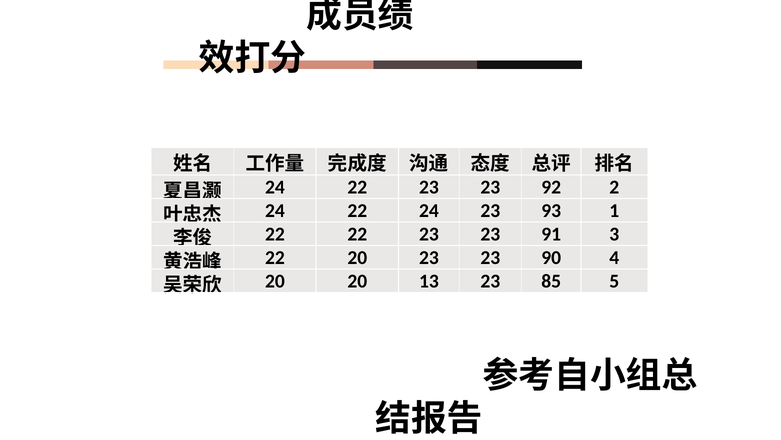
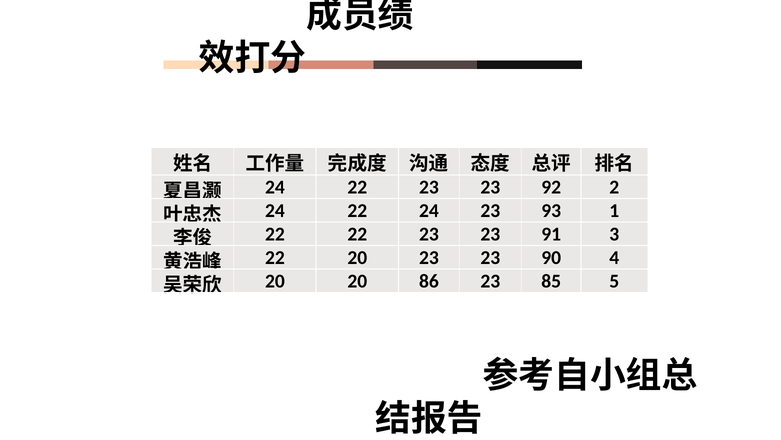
13: 13 -> 86 (429, 281)
